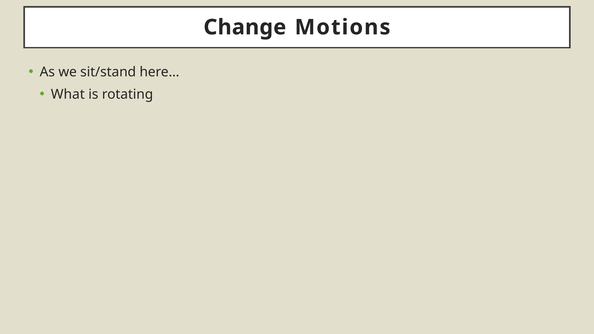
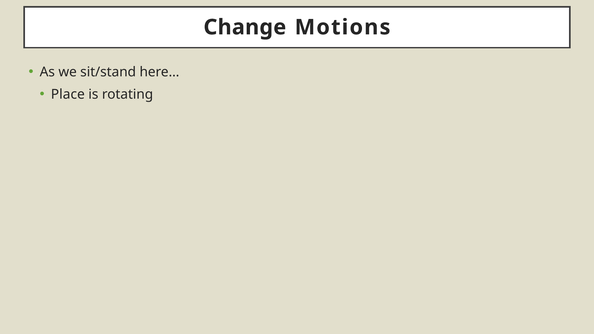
What: What -> Place (68, 94)
